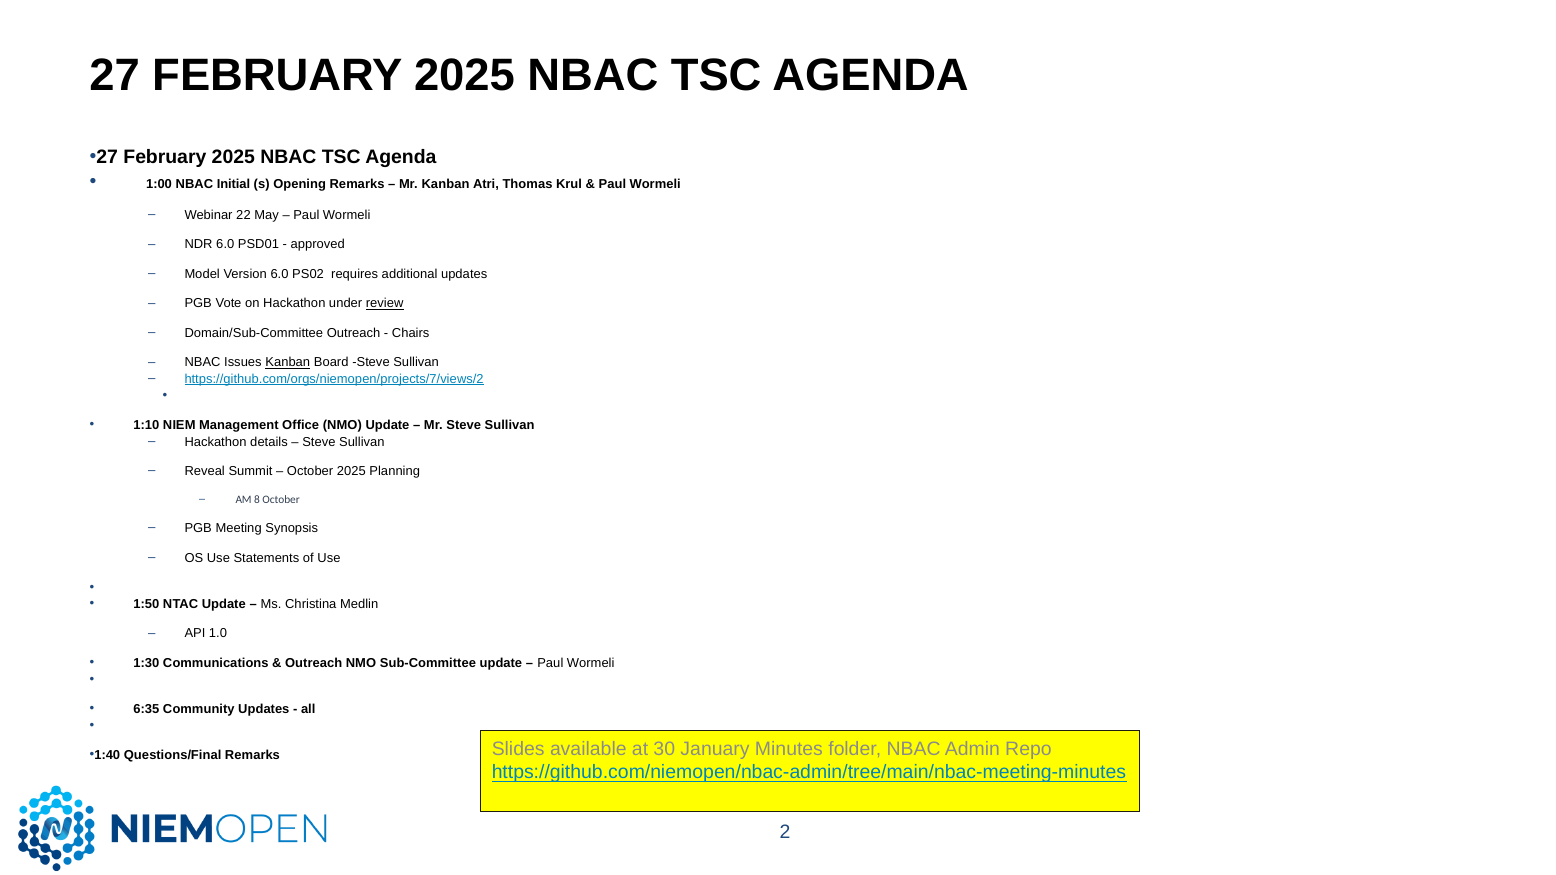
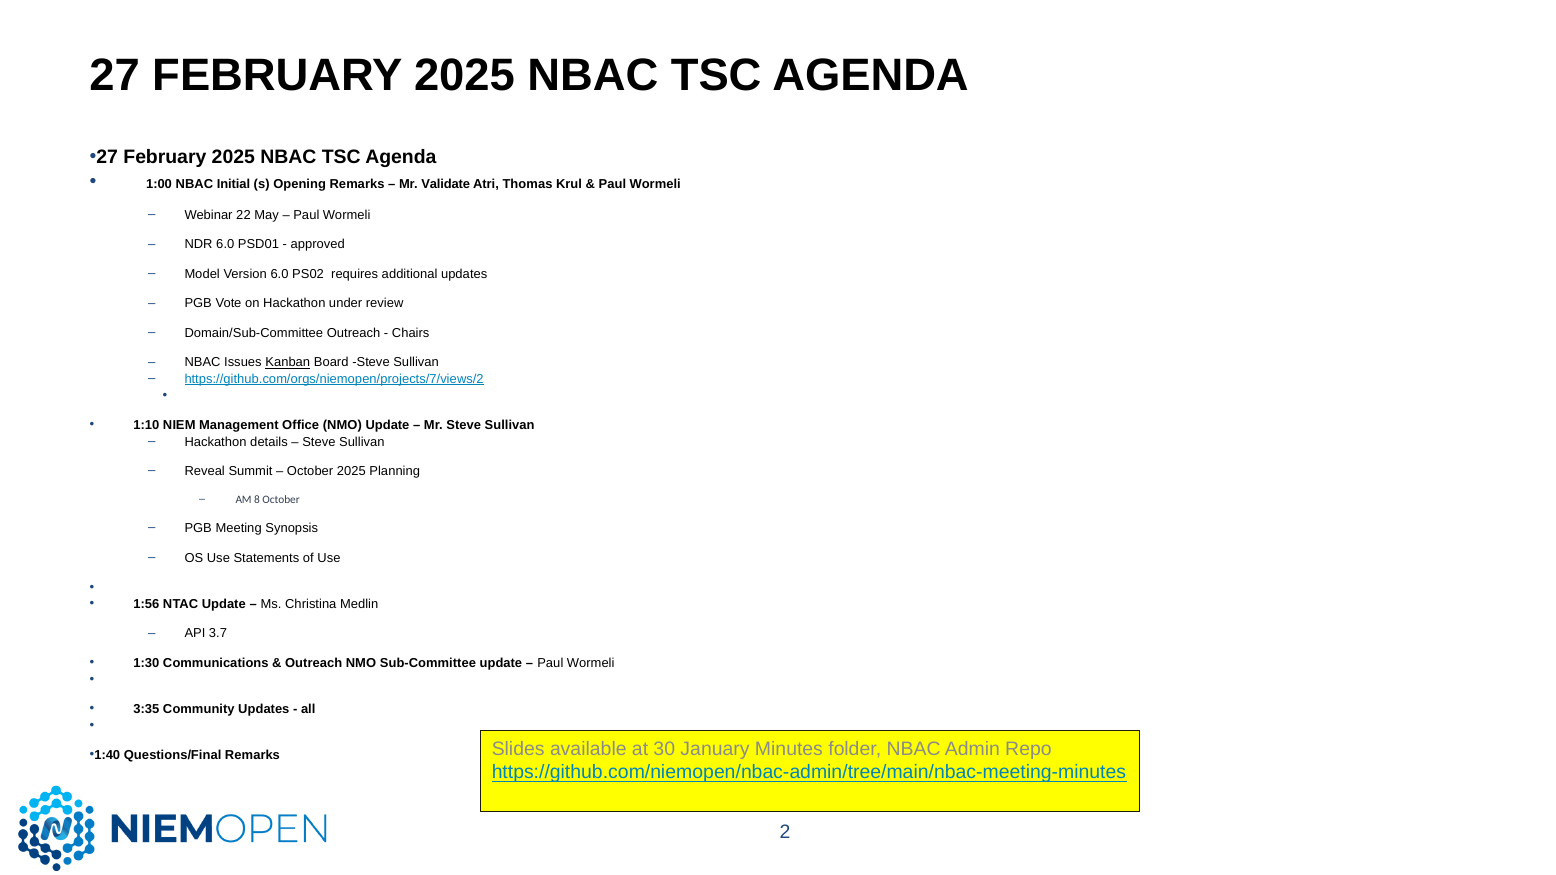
Mr Kanban: Kanban -> Validate (446, 184)
review underline: present -> none (385, 304)
1:50: 1:50 -> 1:56 (146, 604)
1.0: 1.0 -> 3.7 (218, 634)
6:35: 6:35 -> 3:35 (146, 709)
